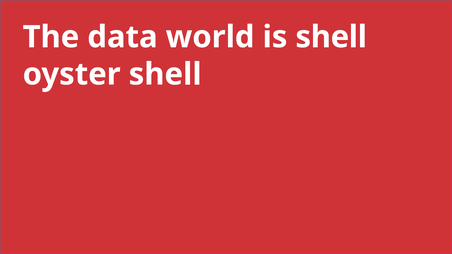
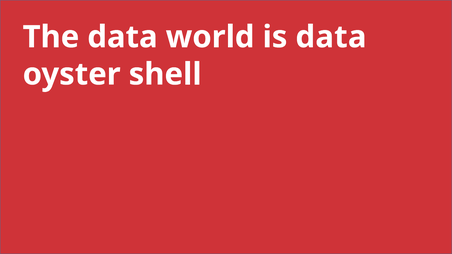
is shell: shell -> data (331, 37)
